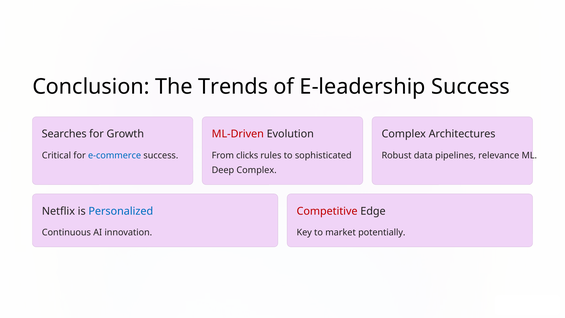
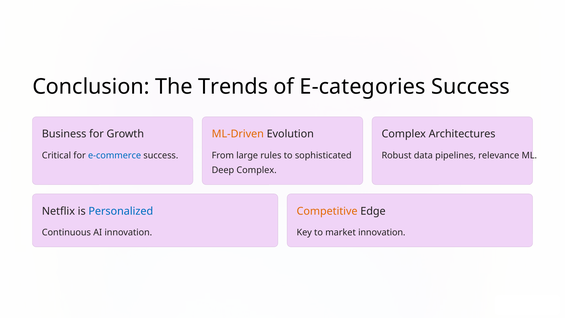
E-leadership: E-leadership -> E-categories (363, 87)
Searches: Searches -> Business (64, 134)
ML-Driven colour: red -> orange (238, 134)
clicks: clicks -> large (247, 155)
Competitive colour: red -> orange (327, 211)
market potentially: potentially -> innovation (382, 232)
